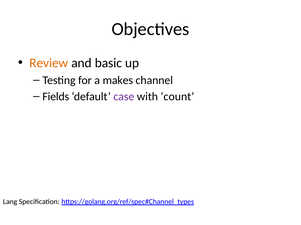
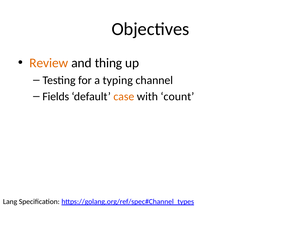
basic: basic -> thing (108, 63)
makes: makes -> typing (118, 80)
case colour: purple -> orange (124, 97)
